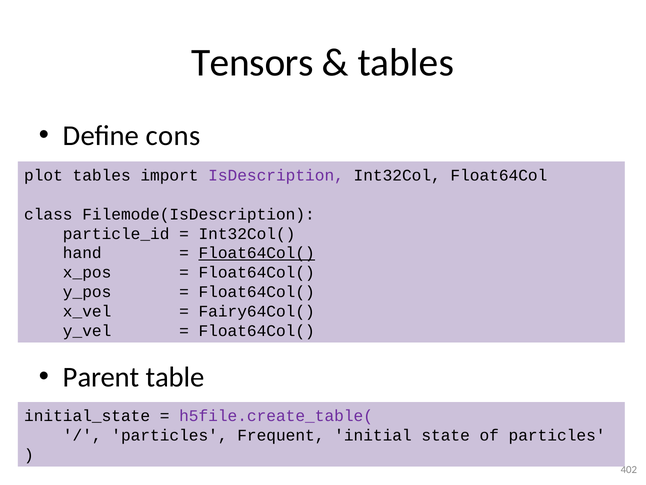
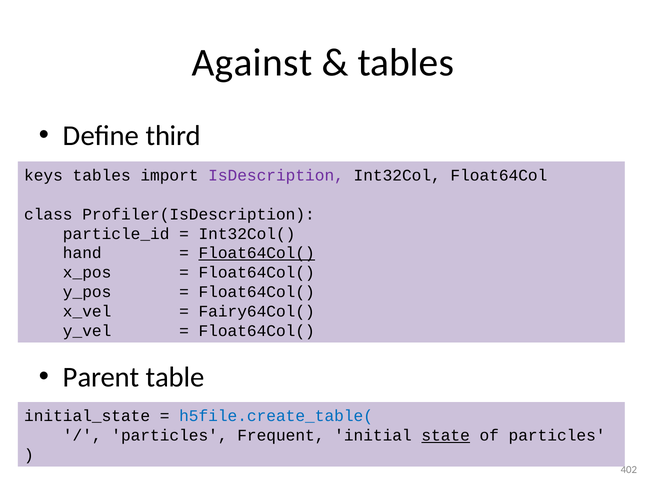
Tensors: Tensors -> Against (252, 63)
cons: cons -> third (173, 136)
plot: plot -> keys (43, 175)
Filemode(IsDescription: Filemode(IsDescription -> Profiler(IsDescription (199, 214)
h5file.create_table( colour: purple -> blue (276, 416)
state underline: none -> present (446, 435)
